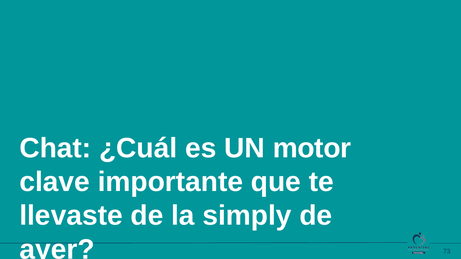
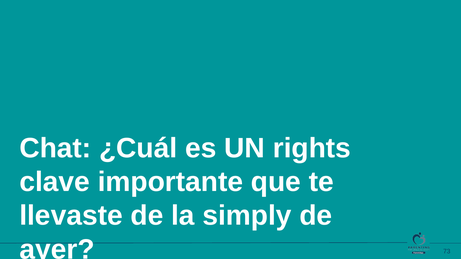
motor: motor -> rights (312, 148)
